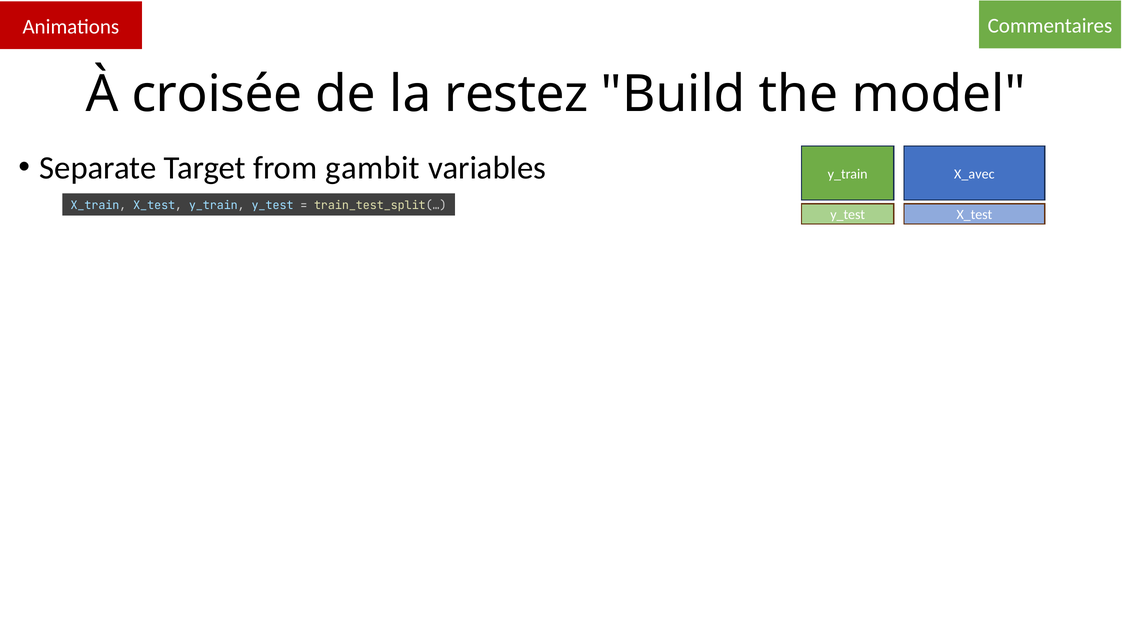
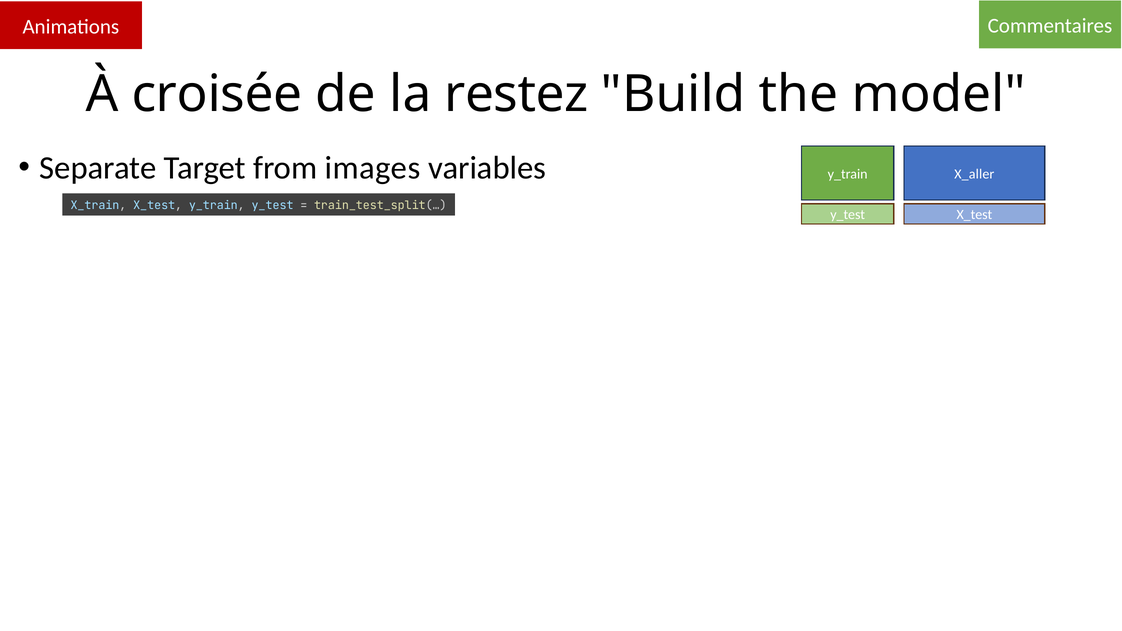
gambit: gambit -> images (373, 168)
X_avec: X_avec -> X_aller (974, 174)
